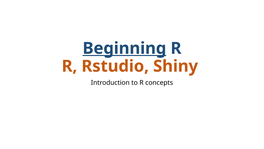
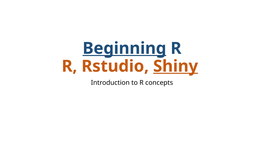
Shiny underline: none -> present (176, 66)
